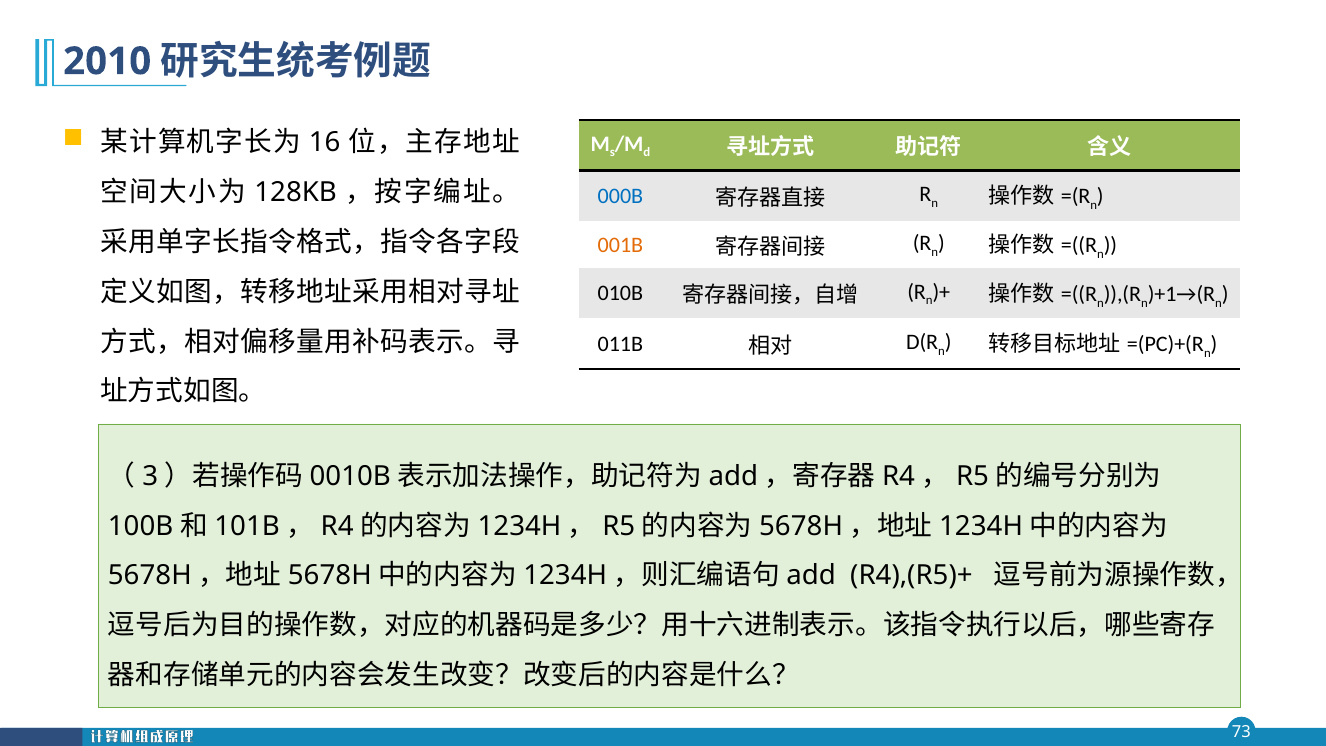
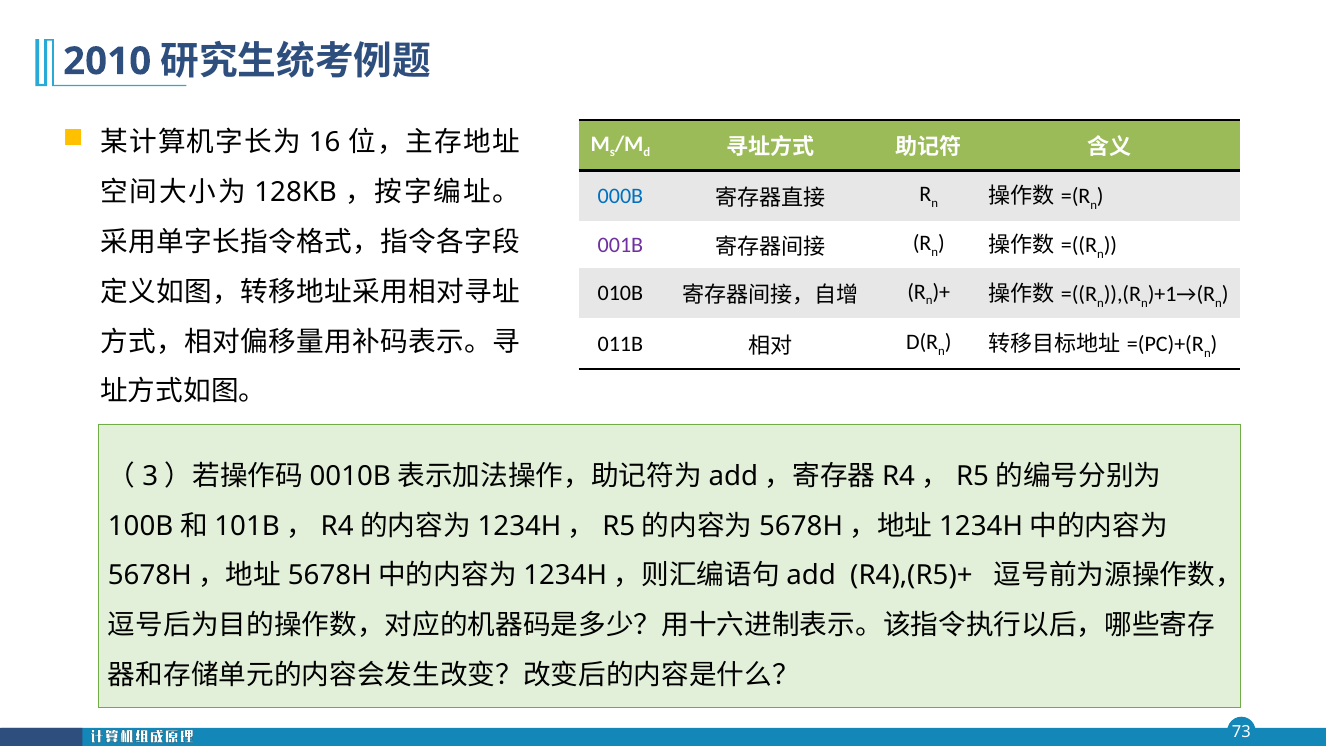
001B colour: orange -> purple (620, 245)
